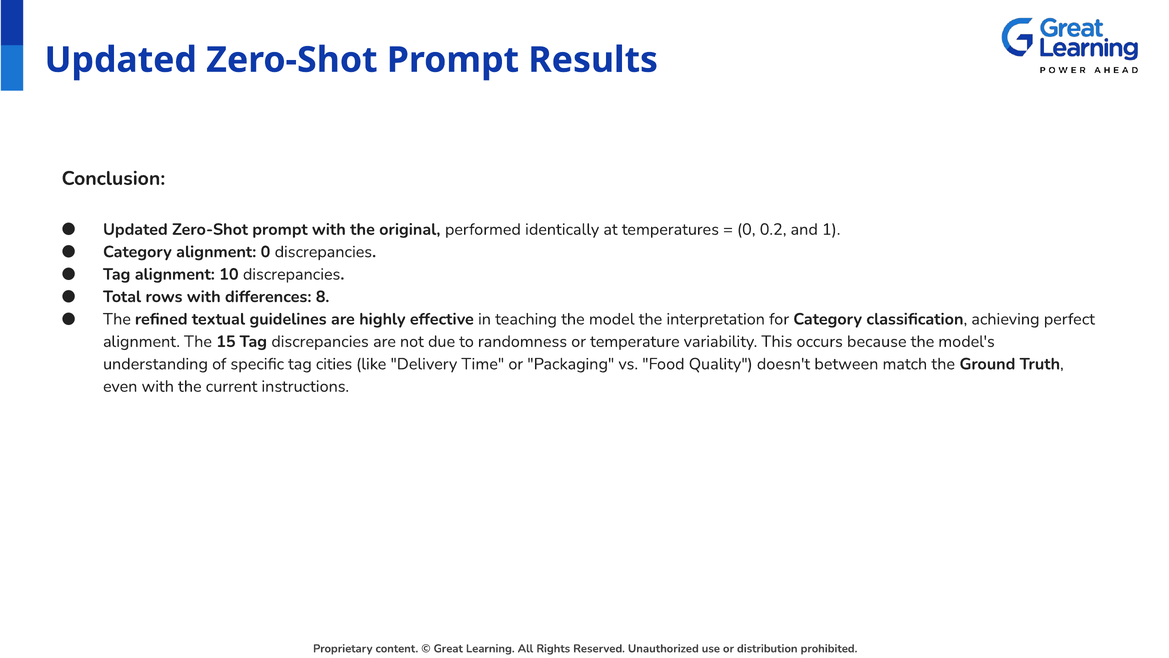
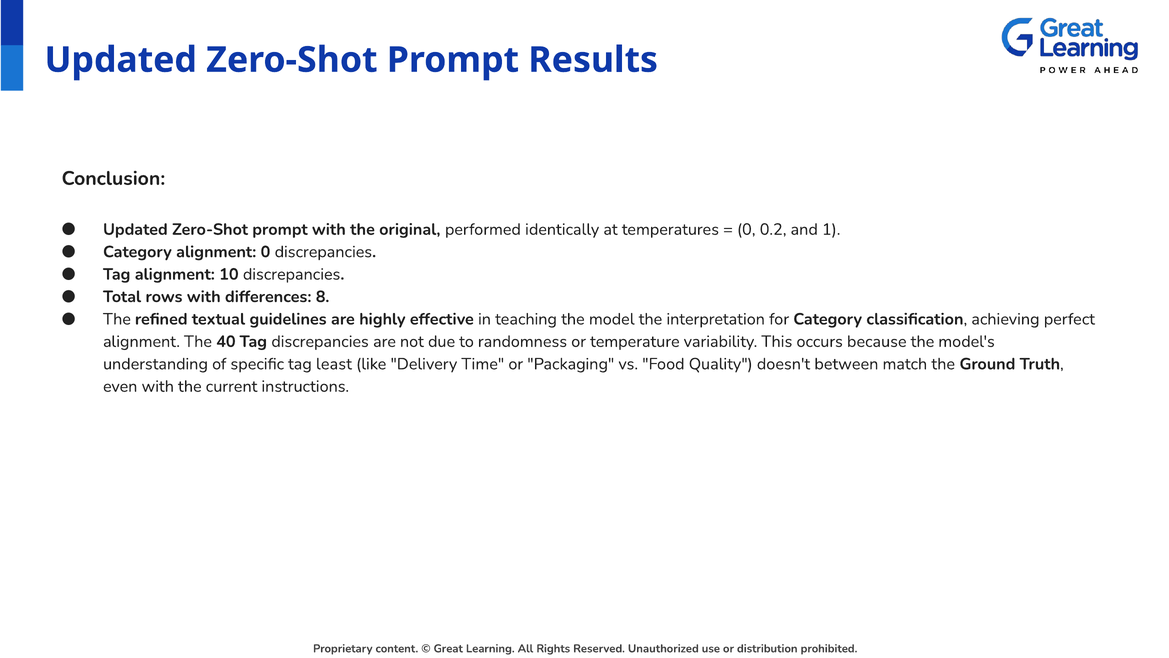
15: 15 -> 40 (226, 341)
cities: cities -> least (334, 364)
